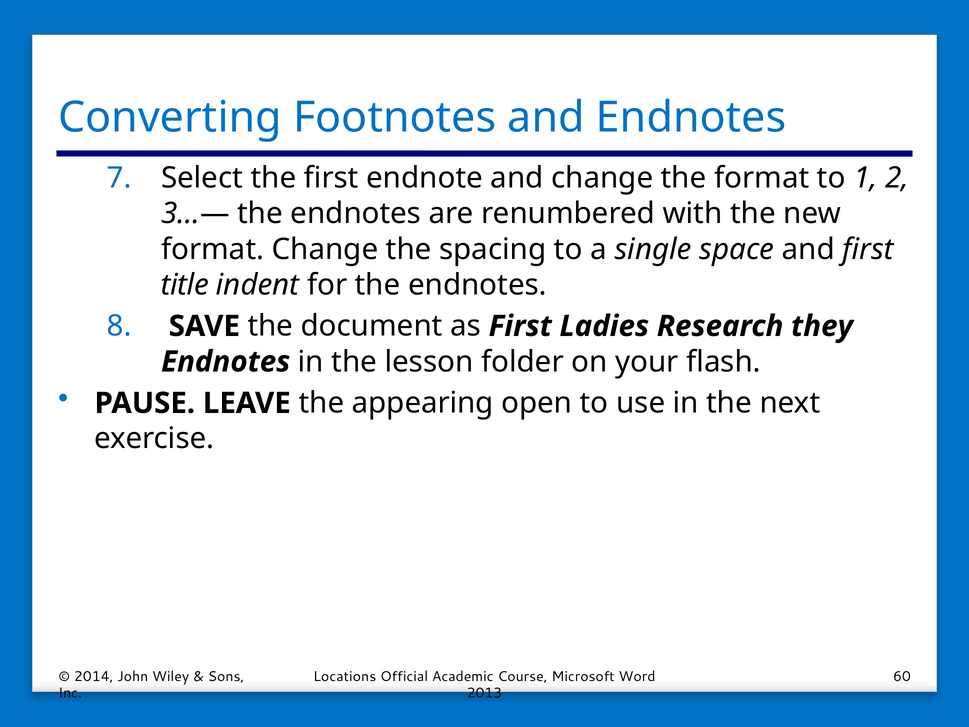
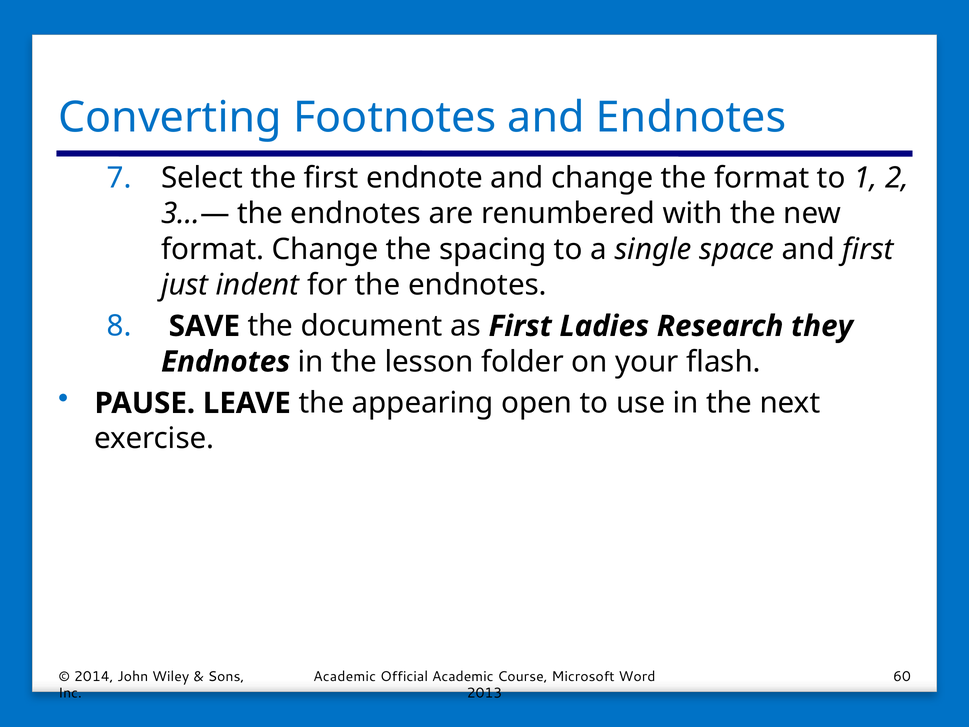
title: title -> just (185, 285)
Locations: Locations -> Academic (345, 676)
